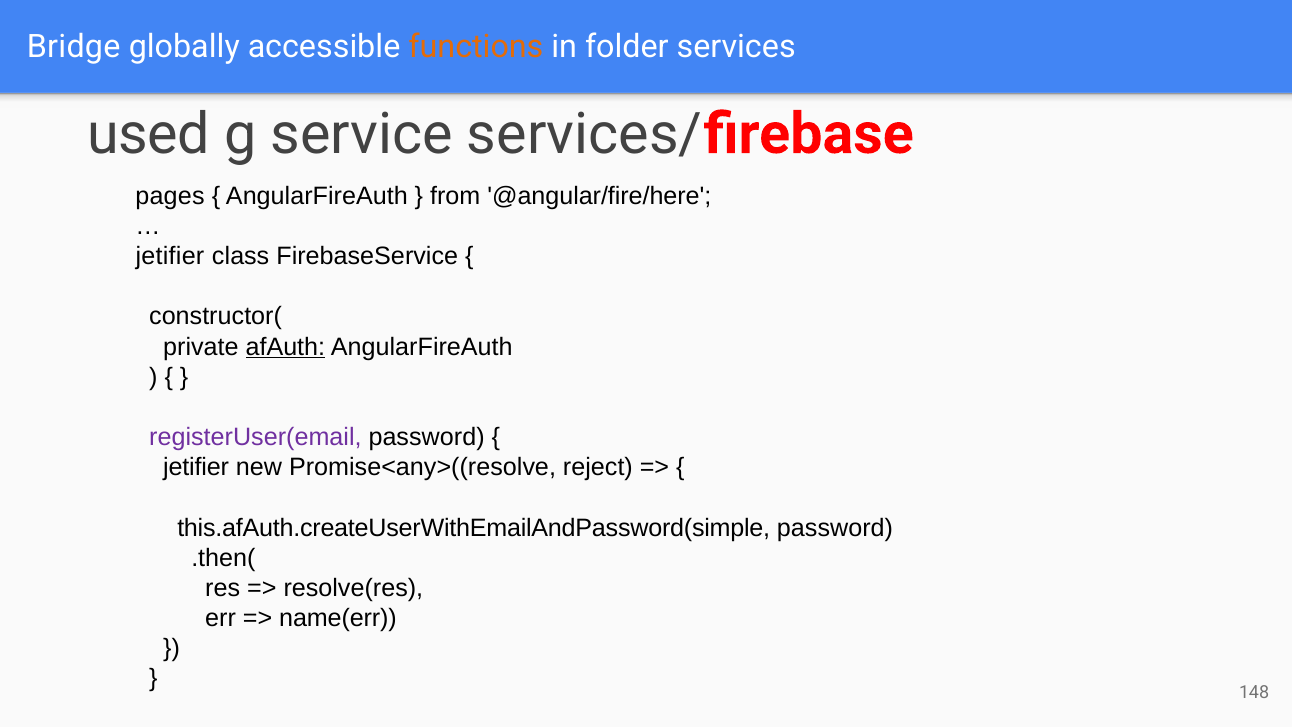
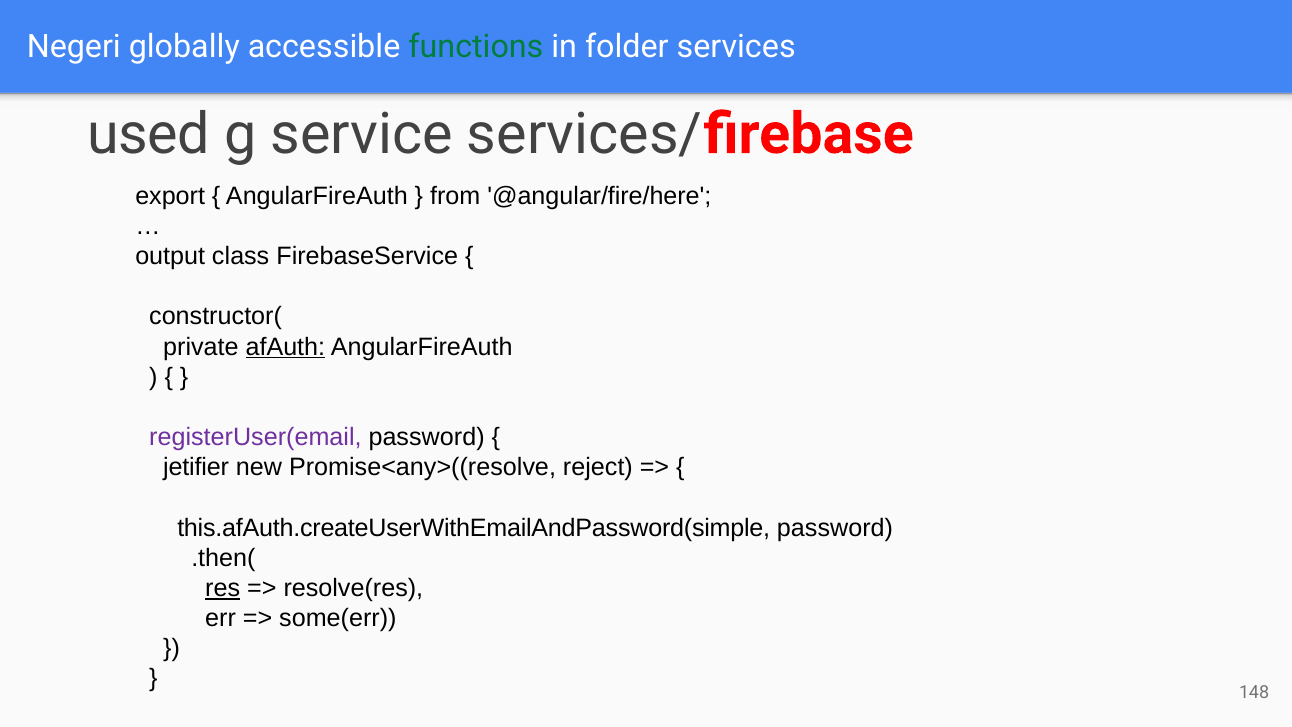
Bridge: Bridge -> Negeri (74, 47)
functions colour: orange -> green (476, 47)
pages: pages -> export (170, 196)
jetifier: jetifier -> output (170, 256)
res underline: none -> present (223, 588)
name(err: name(err -> some(err (338, 618)
